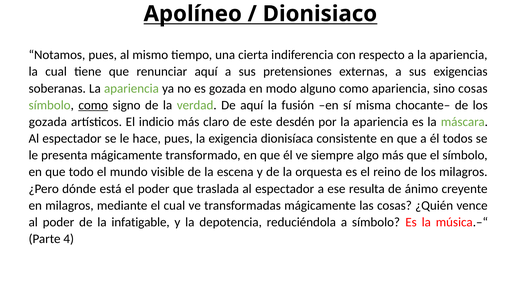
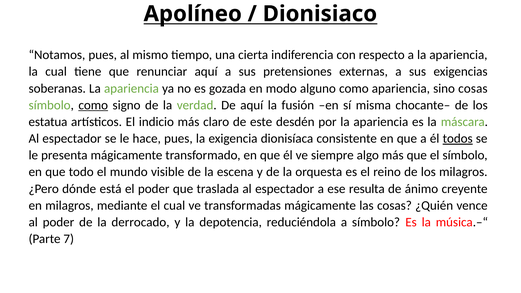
gozada: gozada -> estatua (48, 122)
todos underline: none -> present (458, 139)
infatigable: infatigable -> derrocado (140, 222)
4: 4 -> 7 (69, 239)
